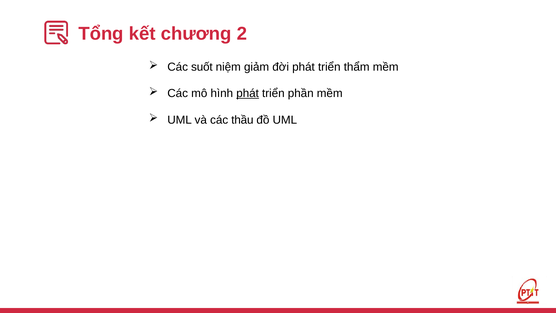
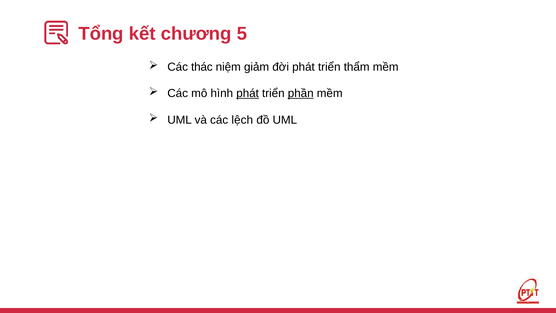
2: 2 -> 5 (242, 34)
suốt: suốt -> thác (202, 67)
phần underline: none -> present (301, 93)
thầu: thầu -> lệch (242, 120)
